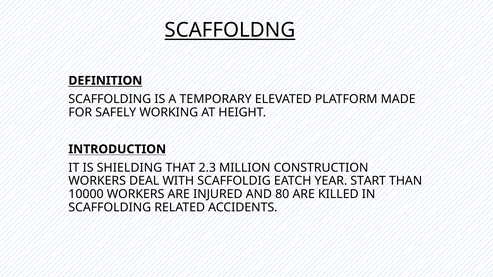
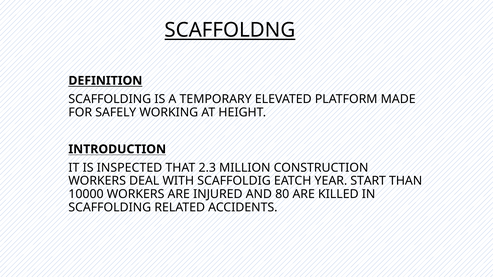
SHIELDING: SHIELDING -> INSPECTED (129, 168)
